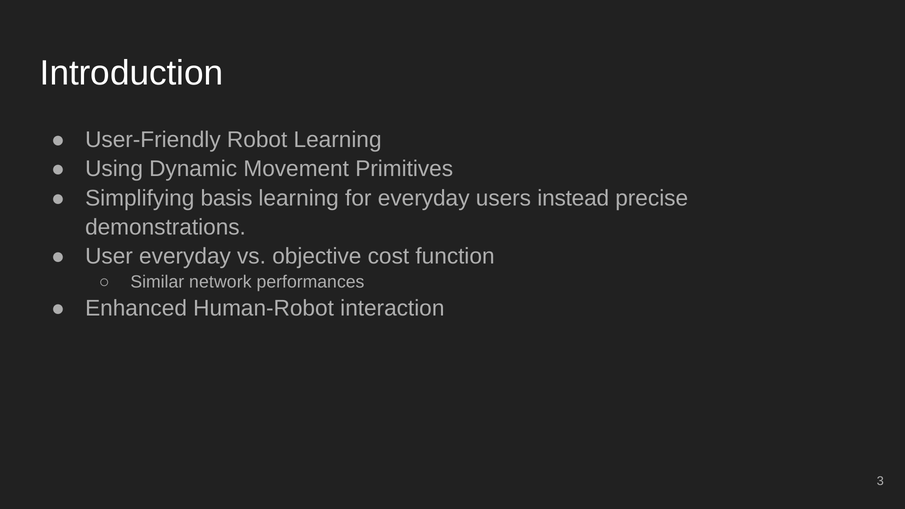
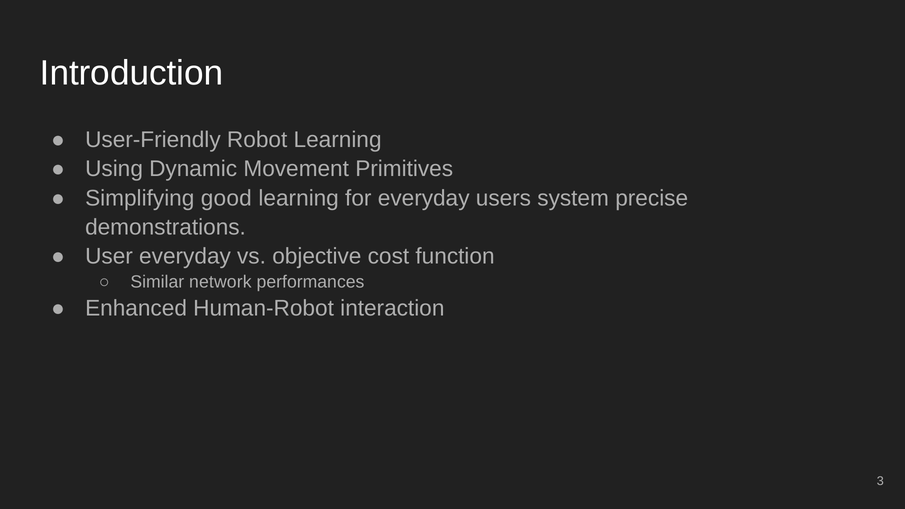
basis: basis -> good (226, 198)
instead: instead -> system (573, 198)
